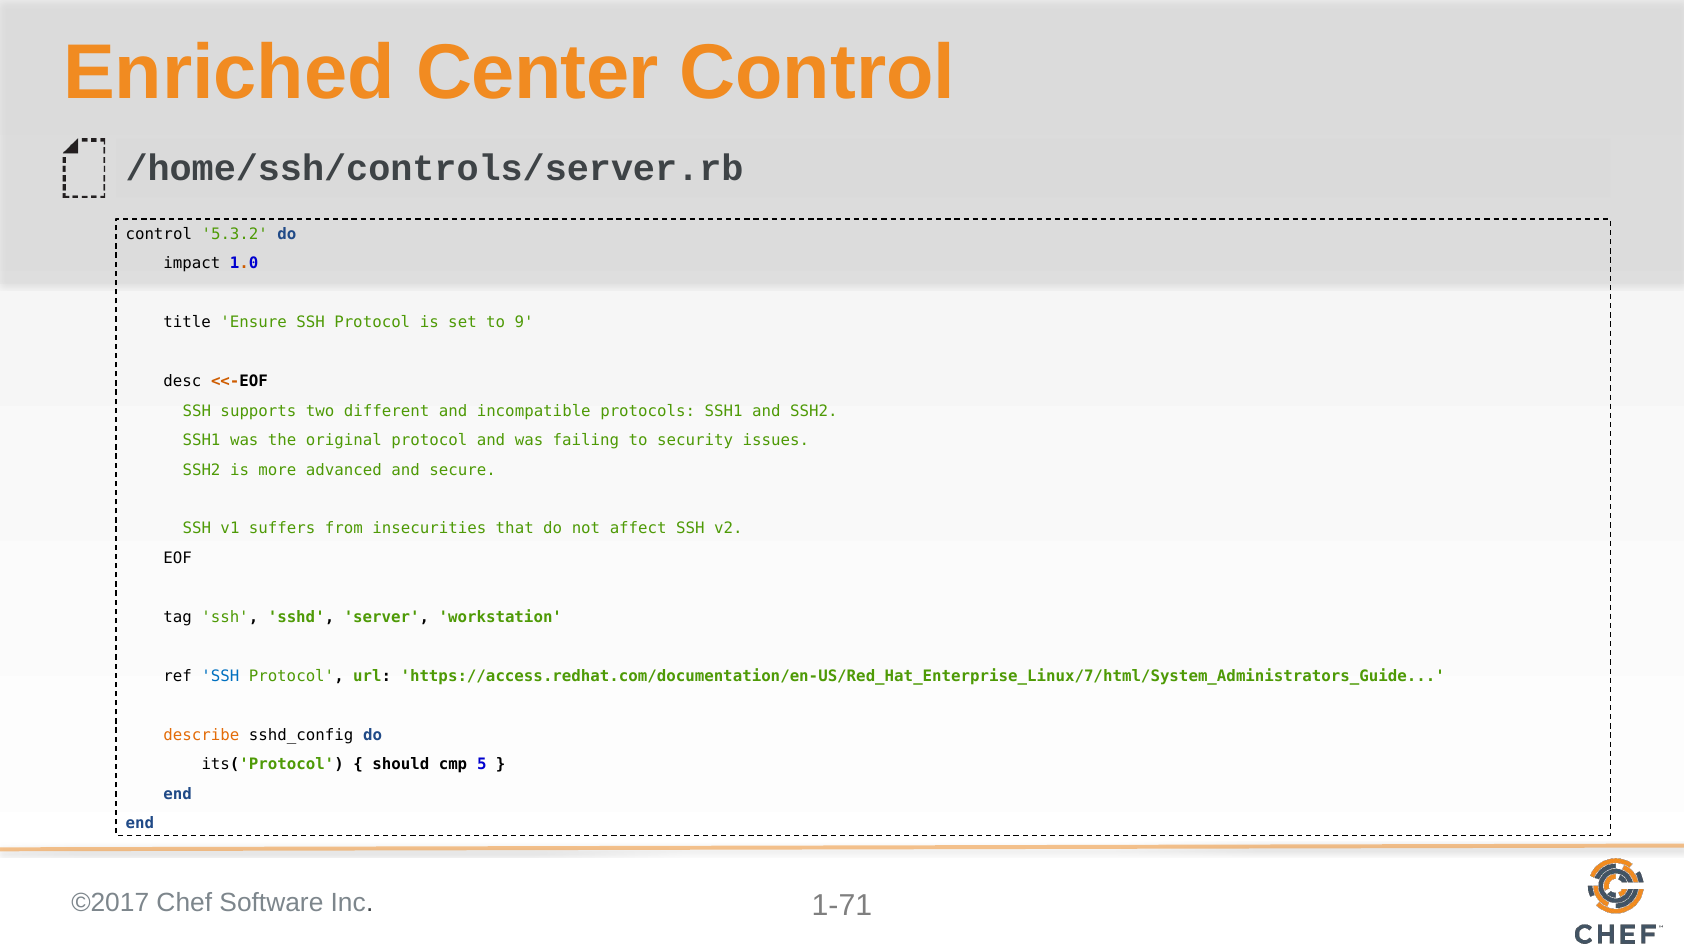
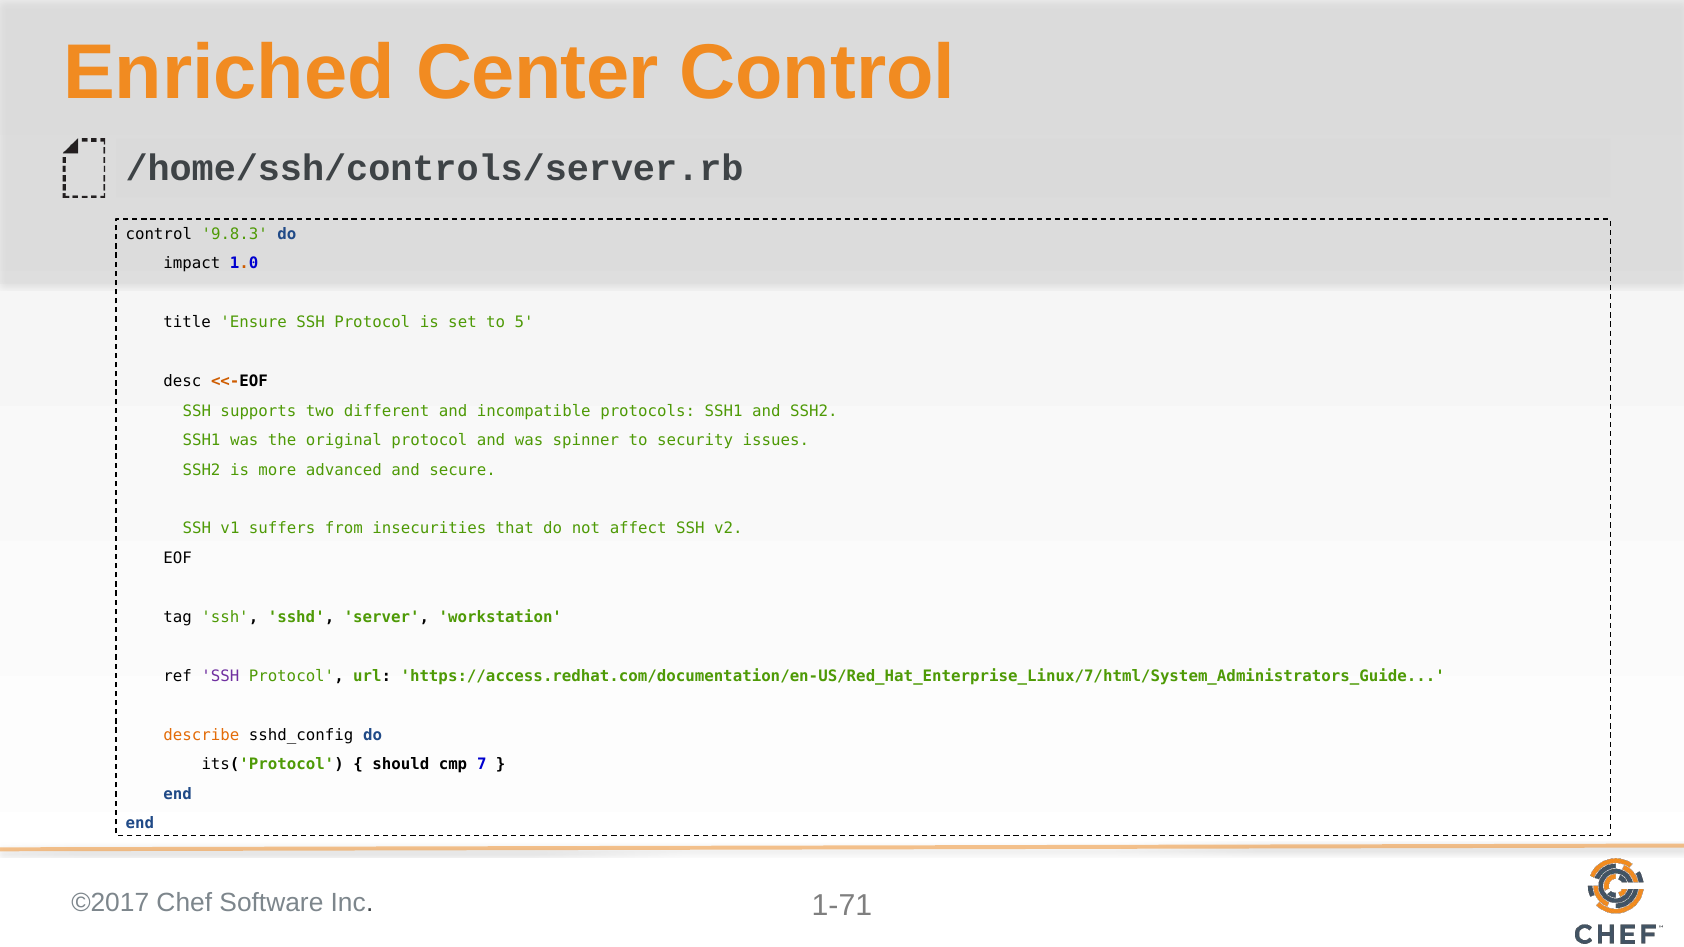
5.3.2: 5.3.2 -> 9.8.3 (235, 234)
9: 9 -> 5 (524, 323)
failing: failing -> spinner (586, 441)
SSH colour: blue -> purple (220, 676)
5: 5 -> 7 (482, 765)
